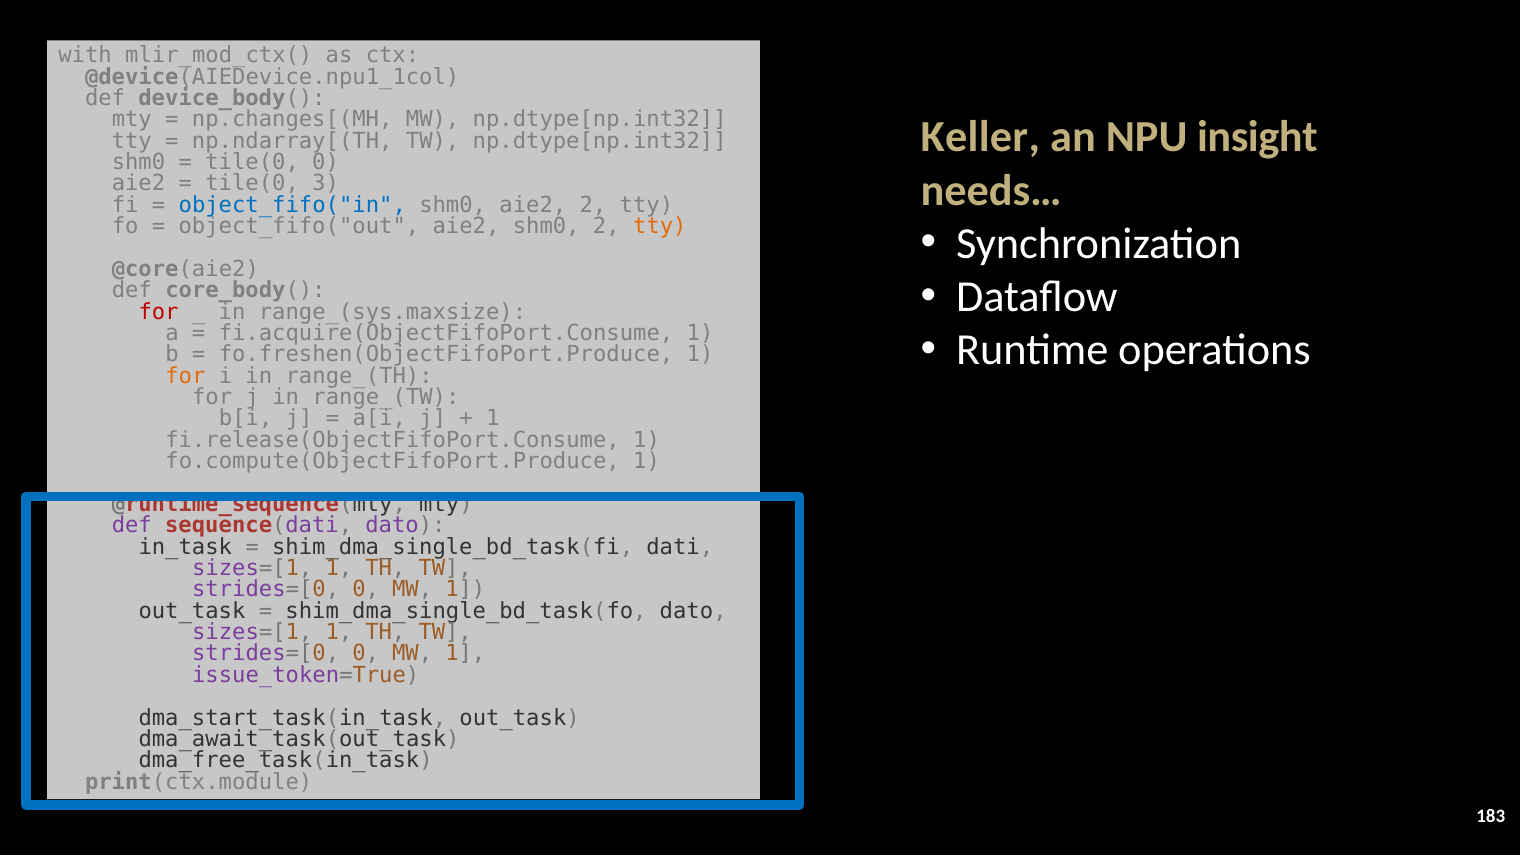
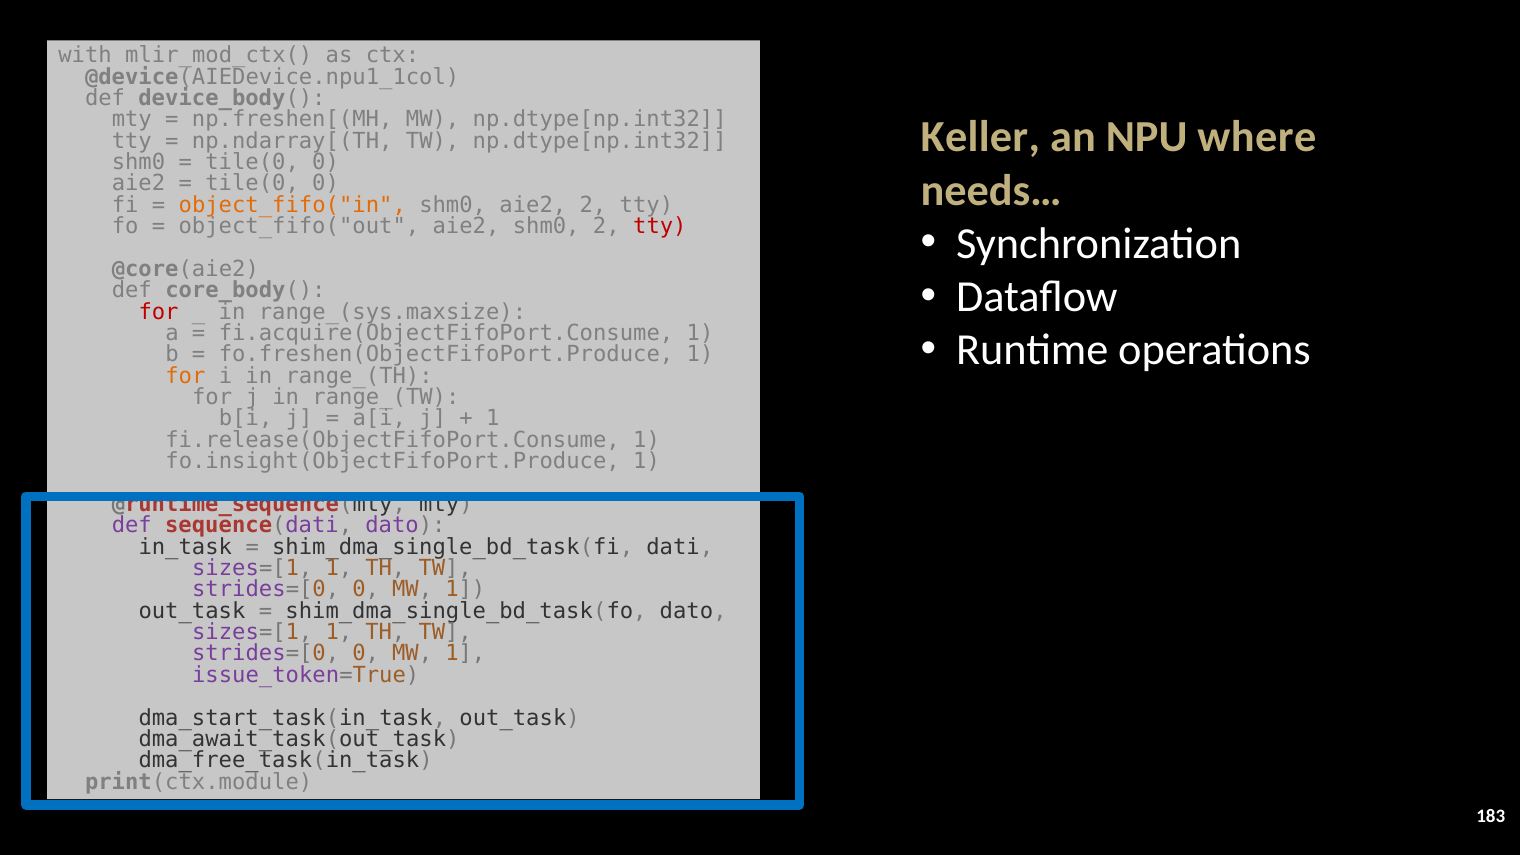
np.changes[(MH: np.changes[(MH -> np.freshen[(MH (292, 120)
insight: insight -> where (1257, 137)
3: 3 -> 0 (326, 184)
object_fifo("in colour: blue -> orange (292, 205)
tty colour: orange -> red (660, 226)
fo.compute(ObjectFifoPort.Produce: fo.compute(ObjectFifoPort.Produce -> fo.insight(ObjectFifoPort.Produce (393, 461)
